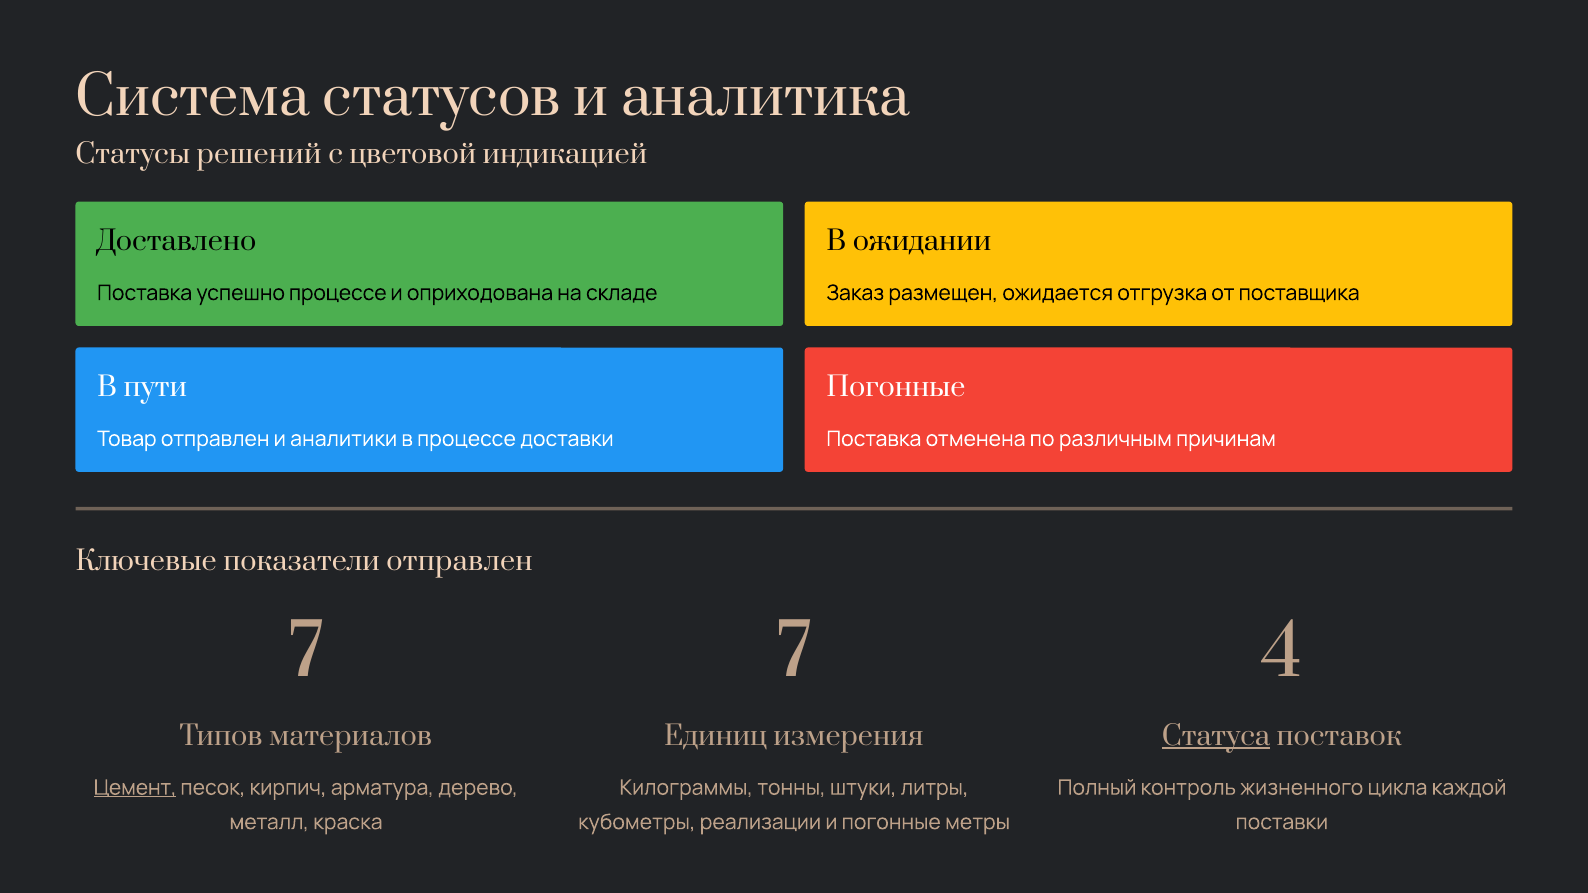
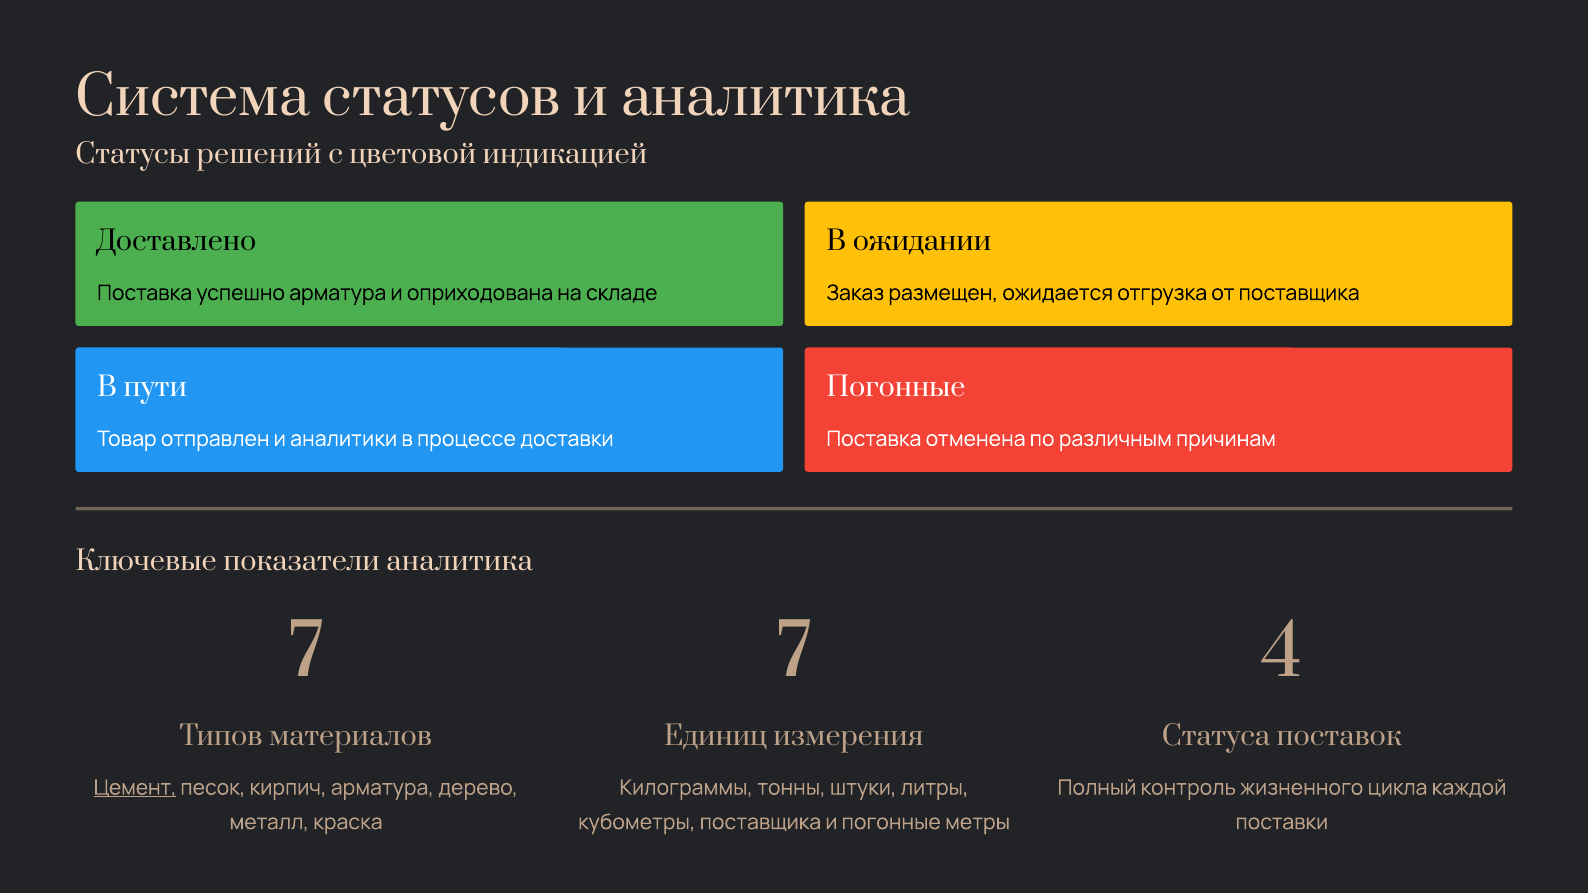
успешно процессе: процессе -> арматура (338, 293)
показатели отправлен: отправлен -> аналитика (460, 562)
Статуса underline: present -> none (1216, 737)
кубометры реализации: реализации -> поставщика (760, 822)
